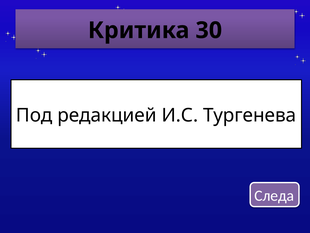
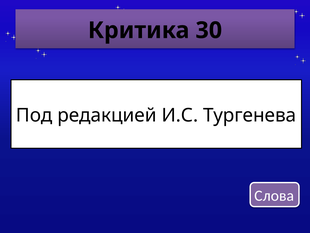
Следа: Следа -> Слова (274, 195)
